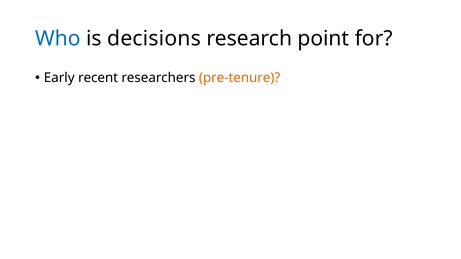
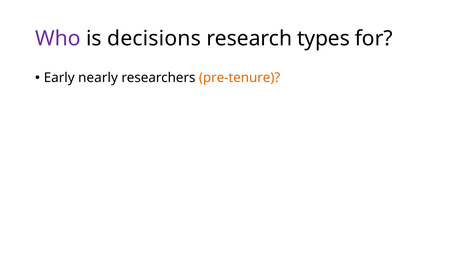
Who colour: blue -> purple (58, 39)
point: point -> types (324, 39)
recent: recent -> nearly (98, 78)
